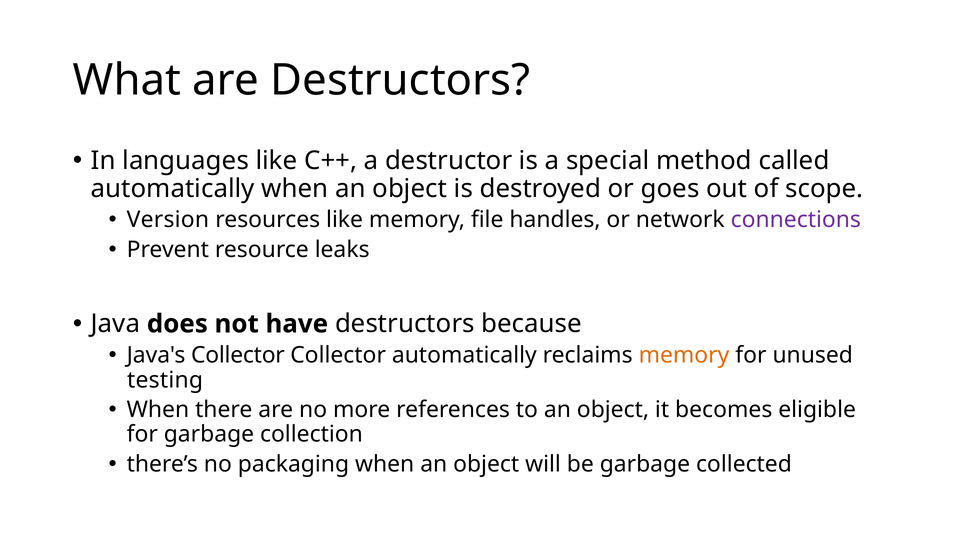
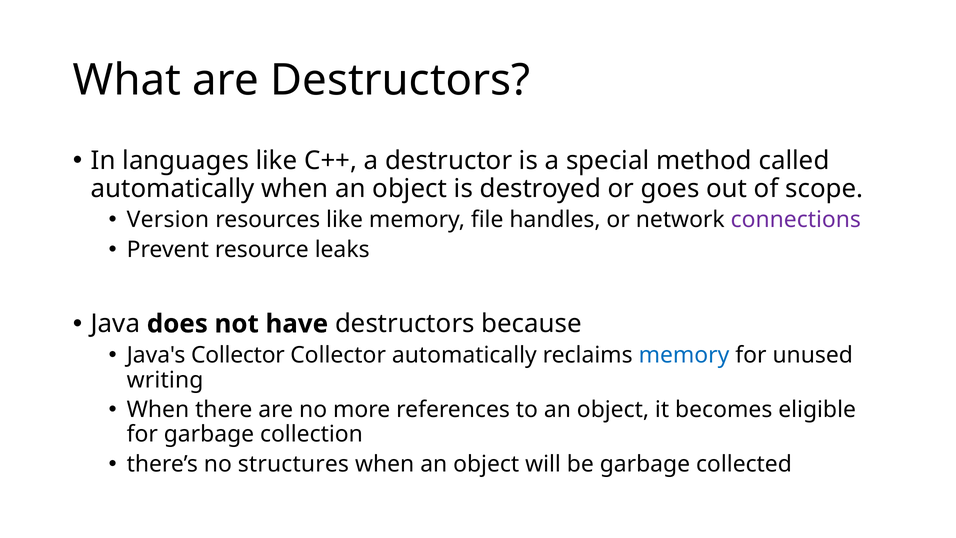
memory colour: orange -> blue (684, 355)
testing: testing -> writing (165, 380)
packaging: packaging -> structures (293, 464)
